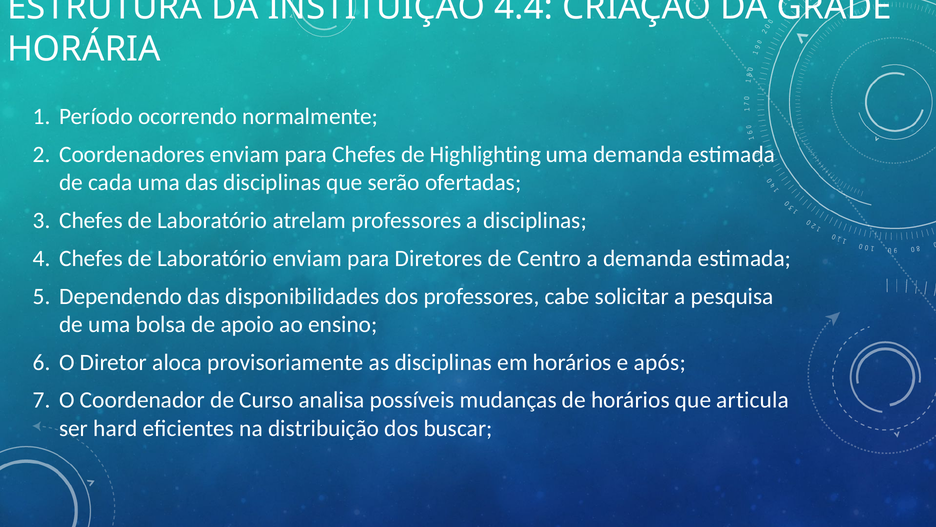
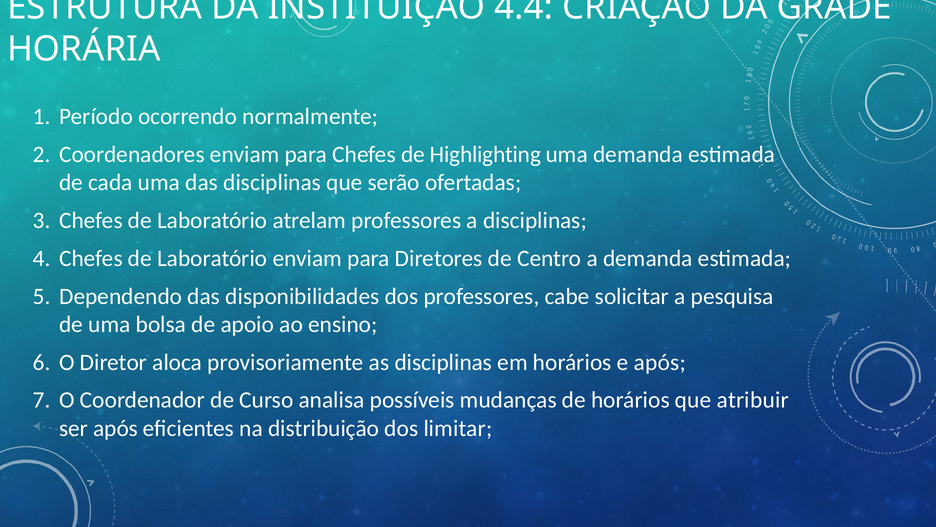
articula: articula -> atribuir (753, 400)
ser hard: hard -> após (116, 428)
buscar: buscar -> limitar (458, 428)
